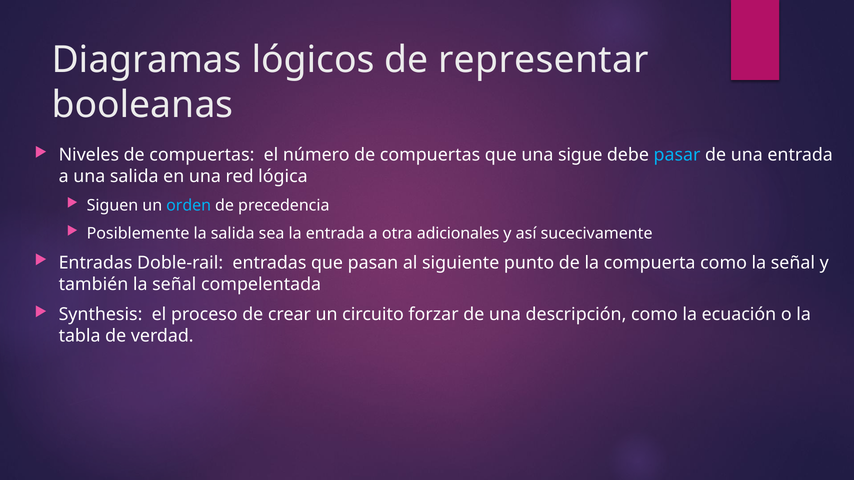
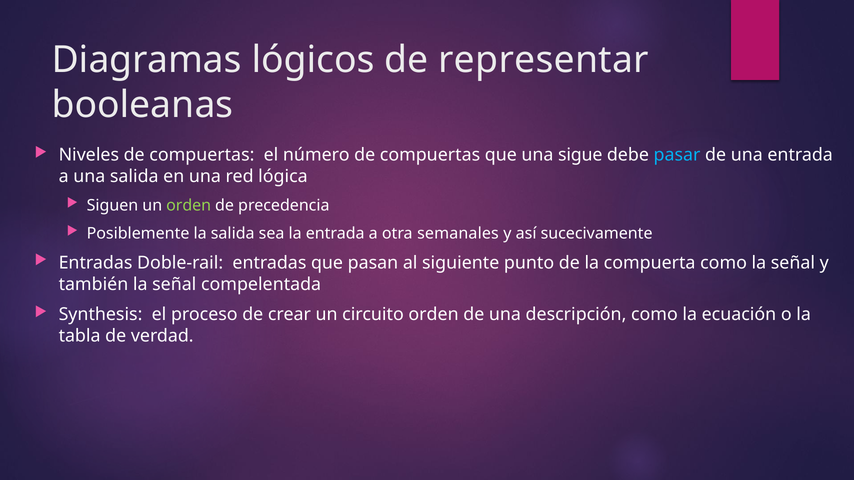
orden colour: light blue -> light green (189, 206)
adicionales: adicionales -> semanales (458, 234)
circuito forzar: forzar -> orden (434, 315)
